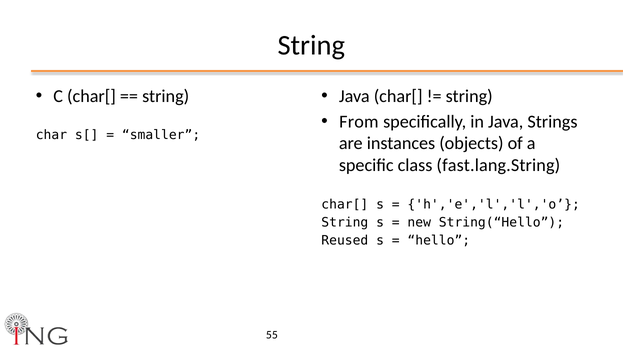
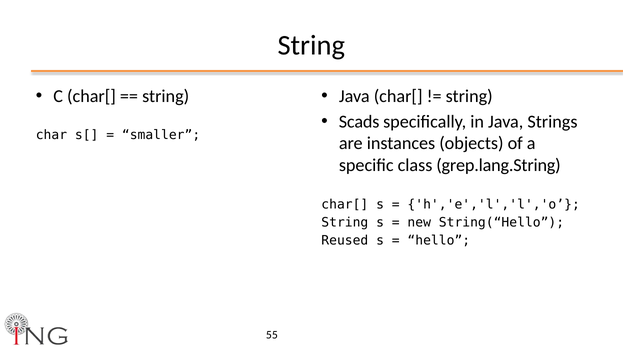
From: From -> Scads (359, 122)
fast.lang.String: fast.lang.String -> grep.lang.String (499, 165)
